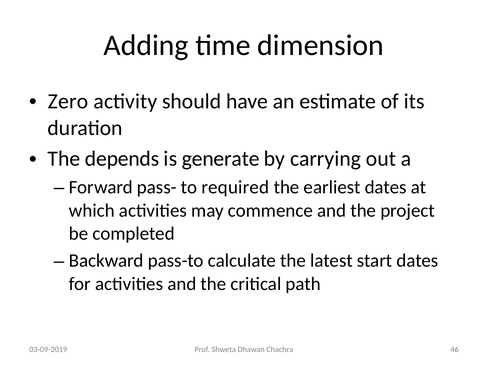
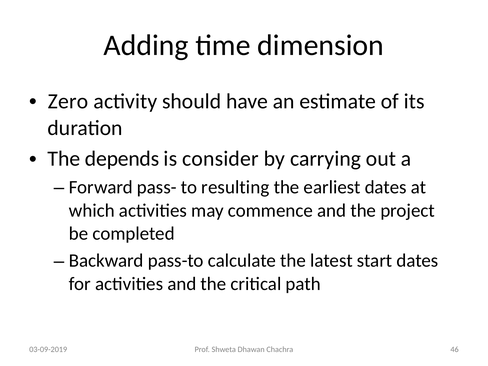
generate: generate -> consider (220, 159)
required: required -> resulting (235, 187)
